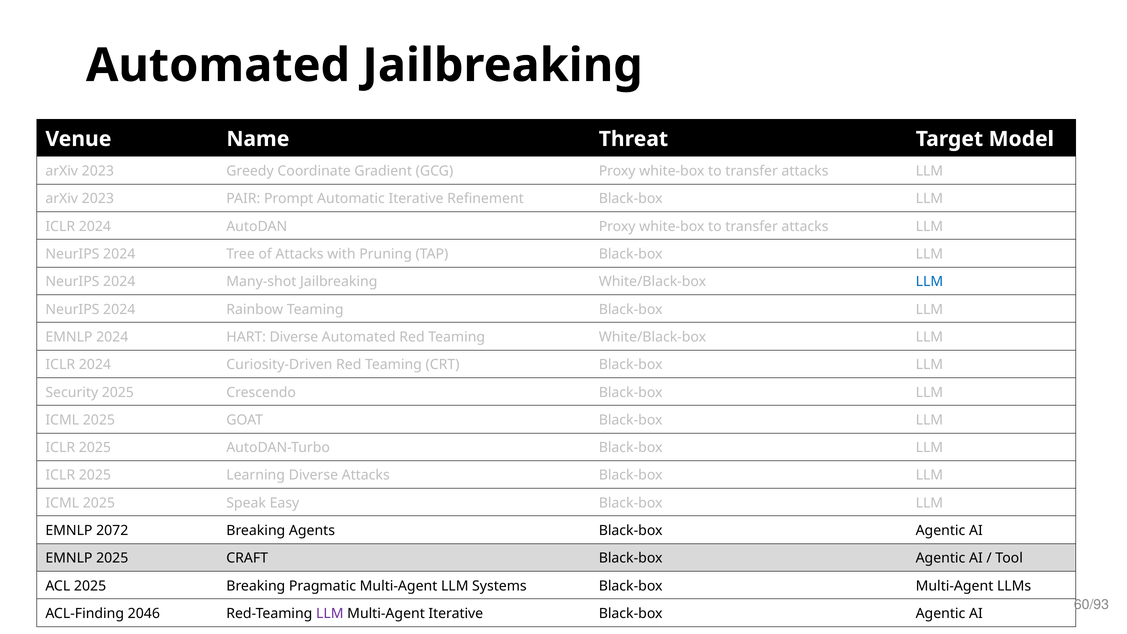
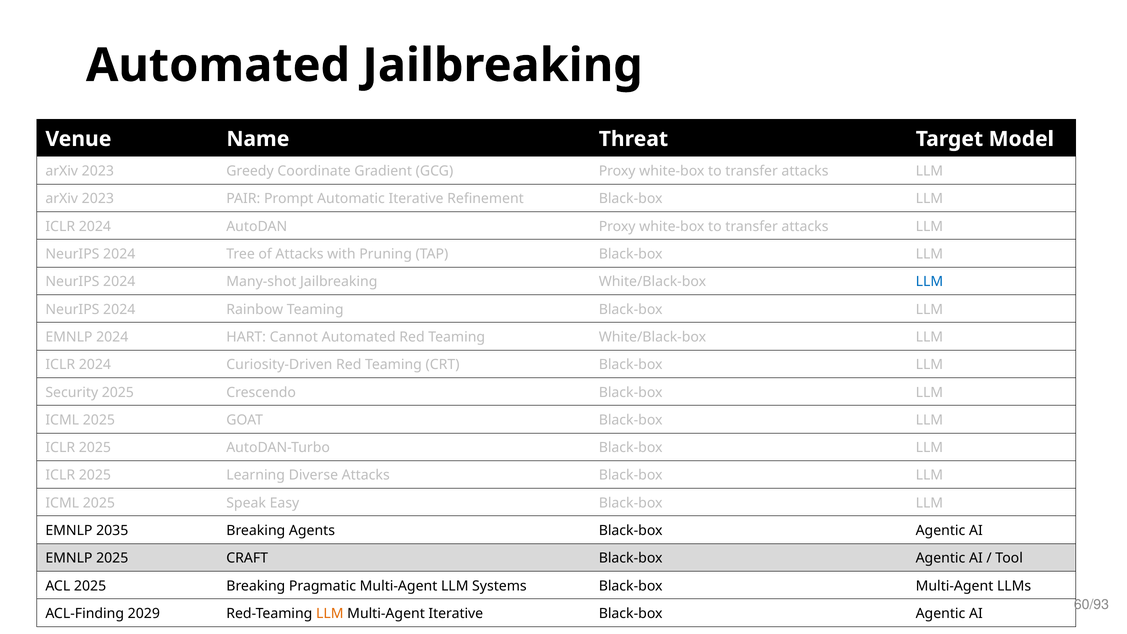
HART Diverse: Diverse -> Cannot (294, 337)
2072: 2072 -> 2035 (112, 531)
2046: 2046 -> 2029 (144, 614)
LLM colour: purple -> orange (330, 614)
